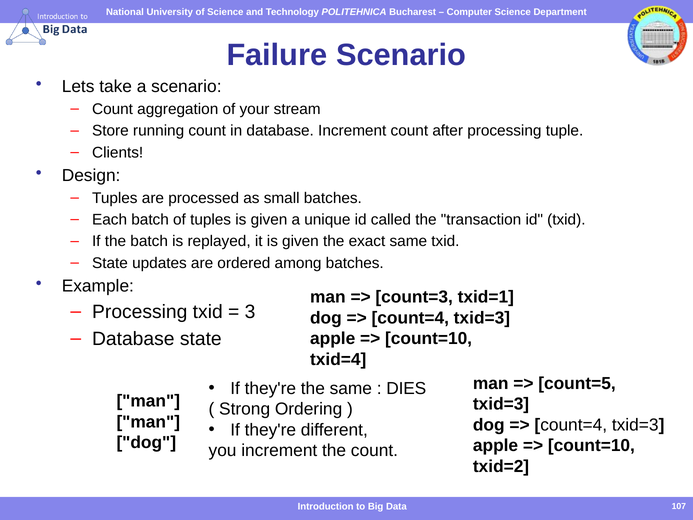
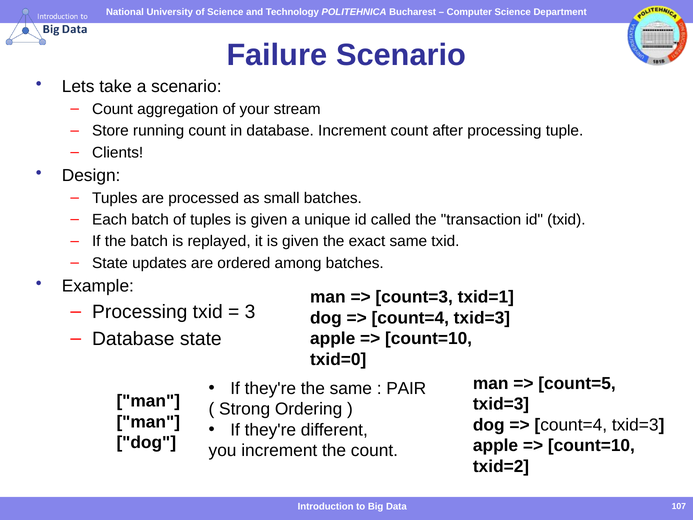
txid=4: txid=4 -> txid=0 (338, 359)
DIES: DIES -> PAIR (406, 388)
